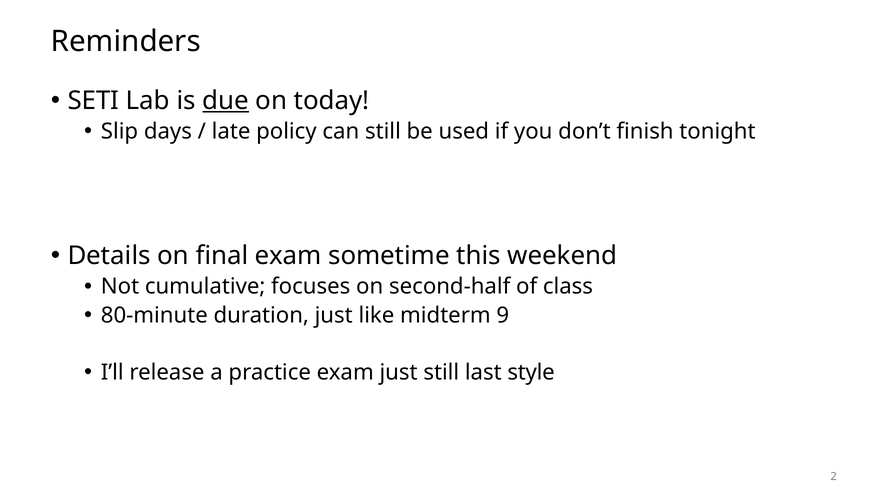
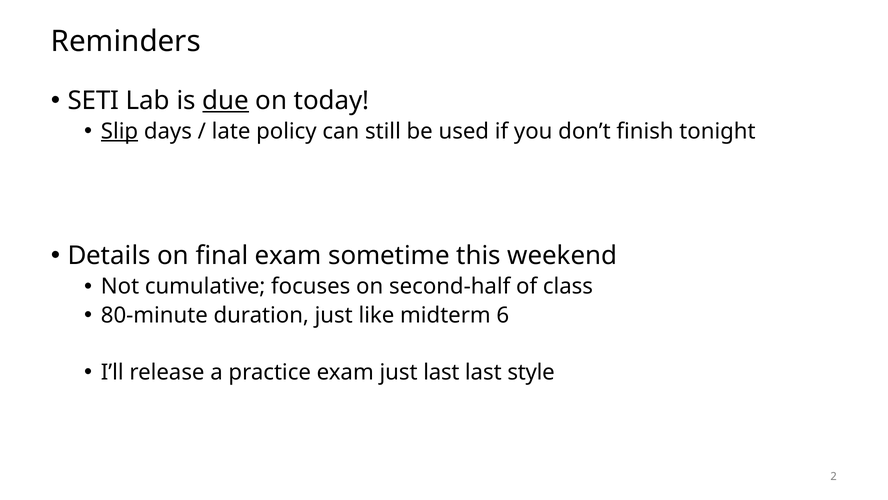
Slip underline: none -> present (120, 131)
9: 9 -> 6 (503, 315)
just still: still -> last (441, 372)
